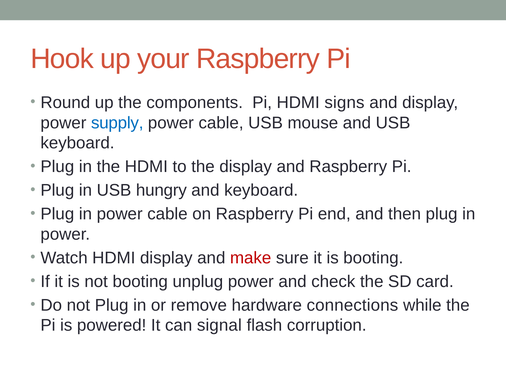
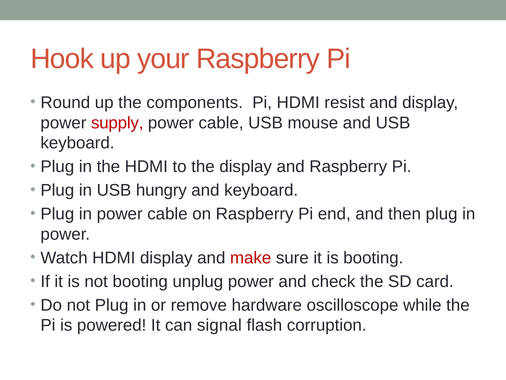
signs: signs -> resist (345, 102)
supply colour: blue -> red (117, 123)
connections: connections -> oscilloscope (353, 305)
